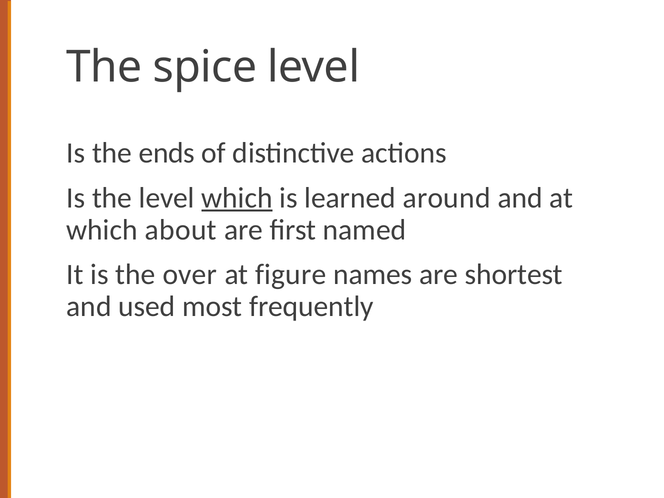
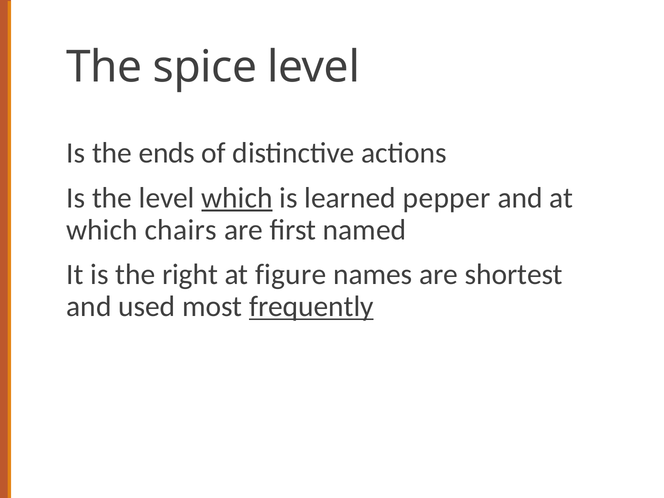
around: around -> pepper (447, 198)
about: about -> chairs (181, 230)
over: over -> right (190, 275)
frequently underline: none -> present (311, 307)
